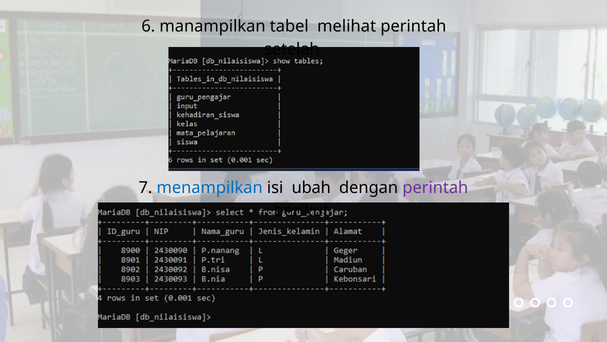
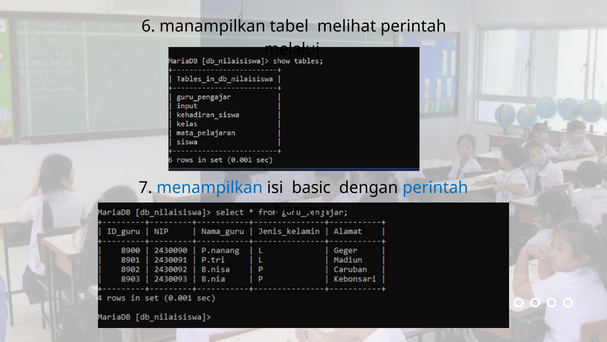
setelah: setelah -> melalui (292, 49)
ubah: ubah -> basic (311, 187)
perintah colour: purple -> blue (435, 187)
